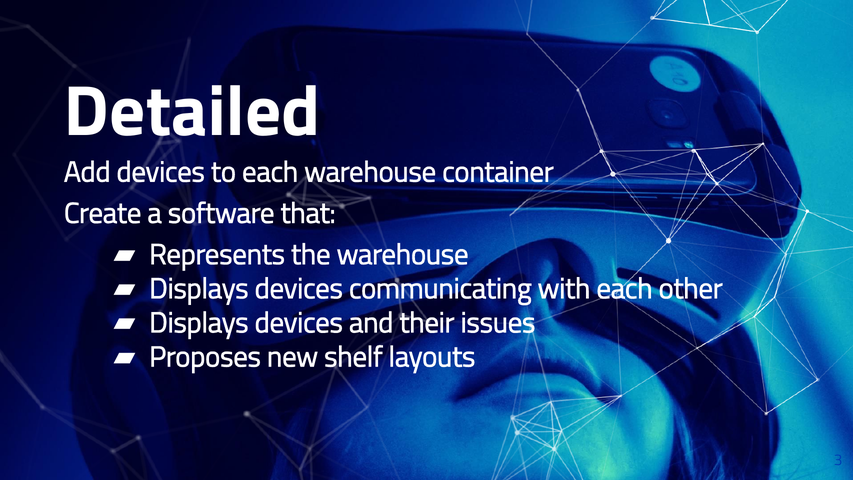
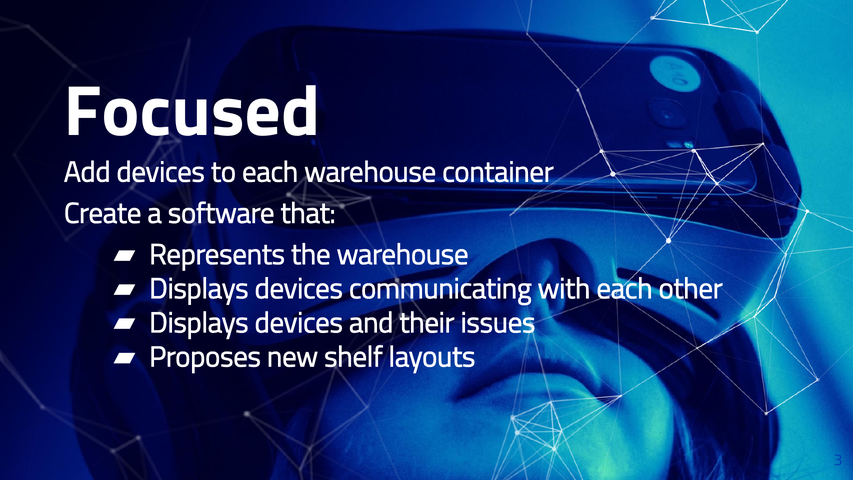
Detailed: Detailed -> Focused (192, 112)
